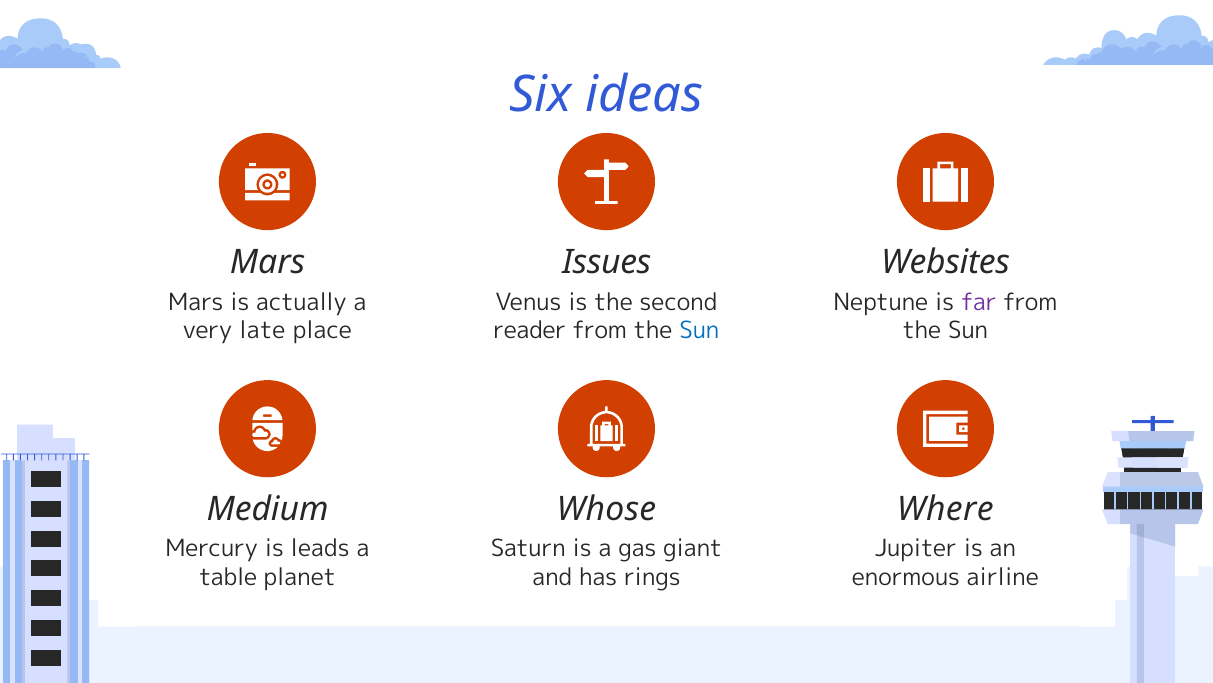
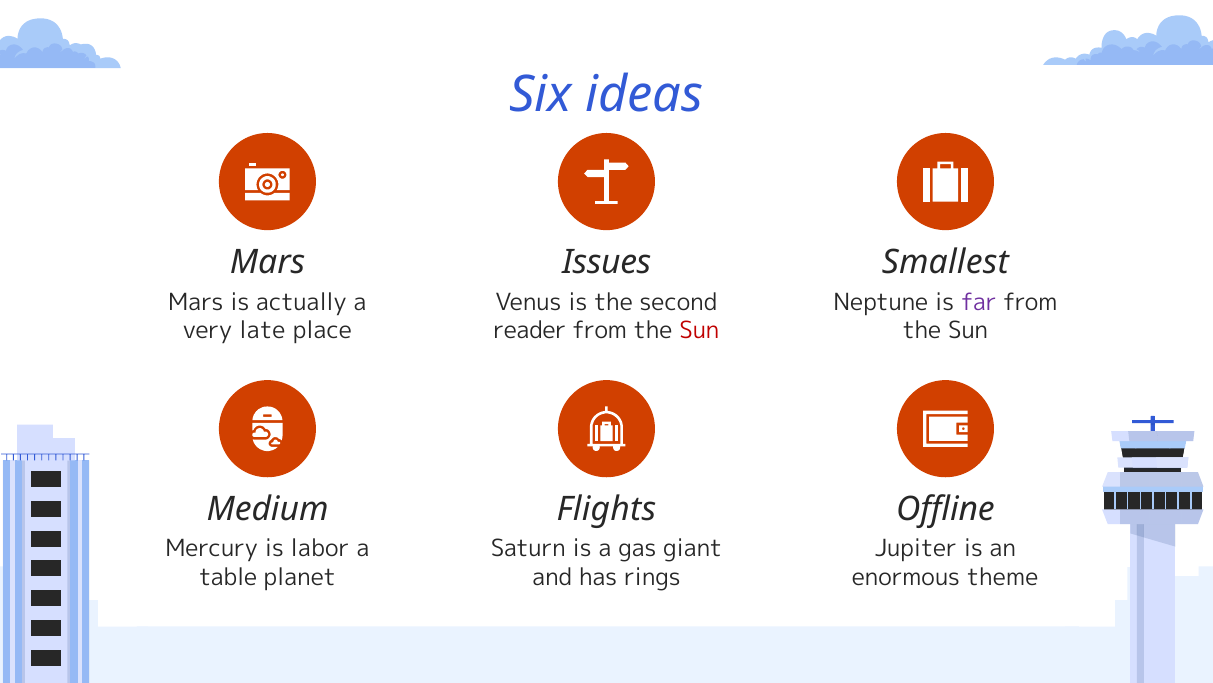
Websites: Websites -> Smallest (945, 262)
Sun colour: blue -> red (699, 331)
Whose: Whose -> Flights (606, 509)
Where: Where -> Offline (945, 509)
leads: leads -> labor (320, 549)
airline: airline -> theme (1003, 577)
